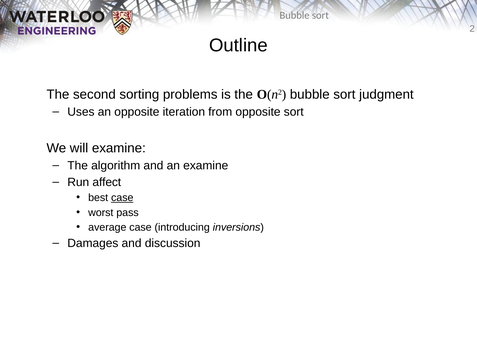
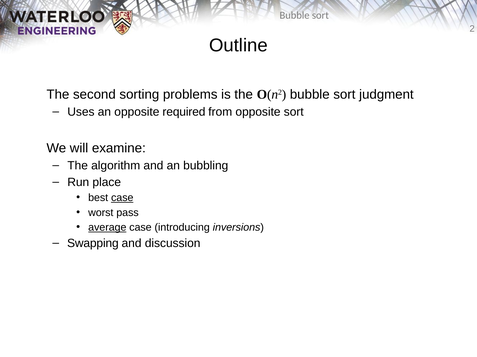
iteration: iteration -> required (184, 112)
an examine: examine -> bubbling (206, 166)
affect: affect -> place (107, 183)
average underline: none -> present (107, 228)
Damages: Damages -> Swapping (93, 244)
